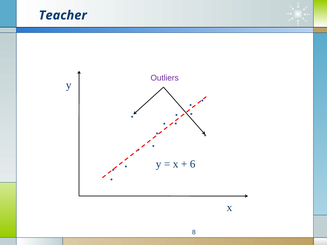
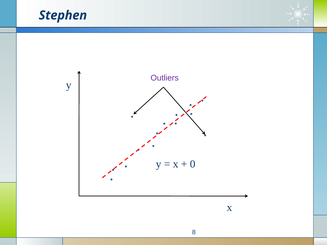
Teacher: Teacher -> Stephen (63, 15)
6: 6 -> 0 (193, 164)
